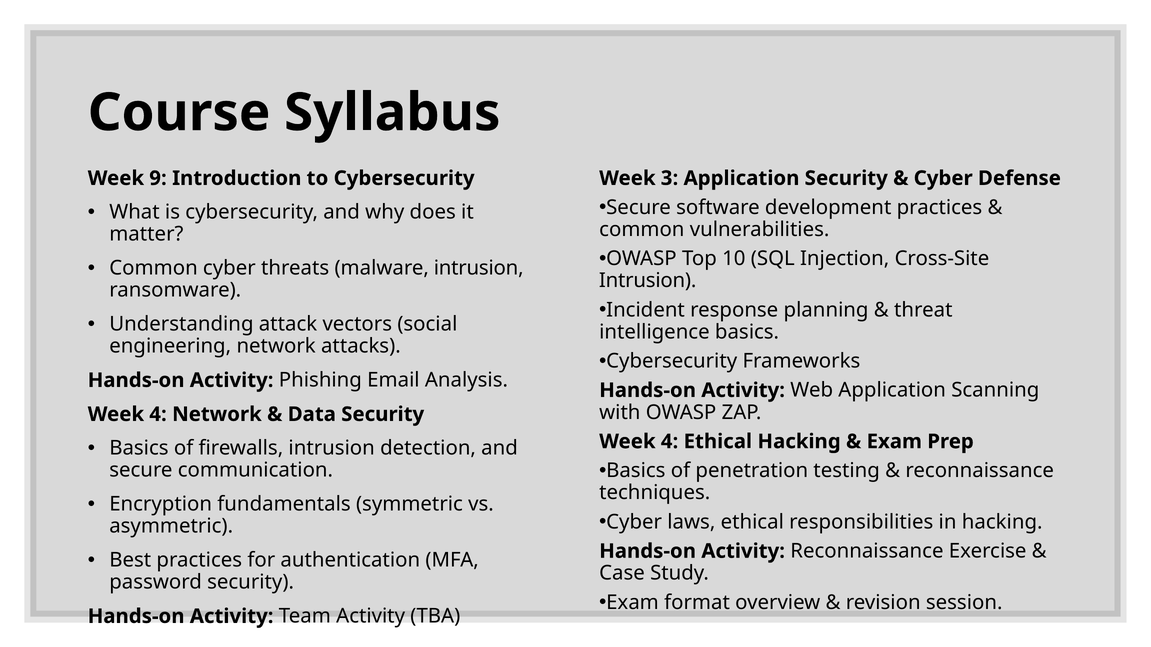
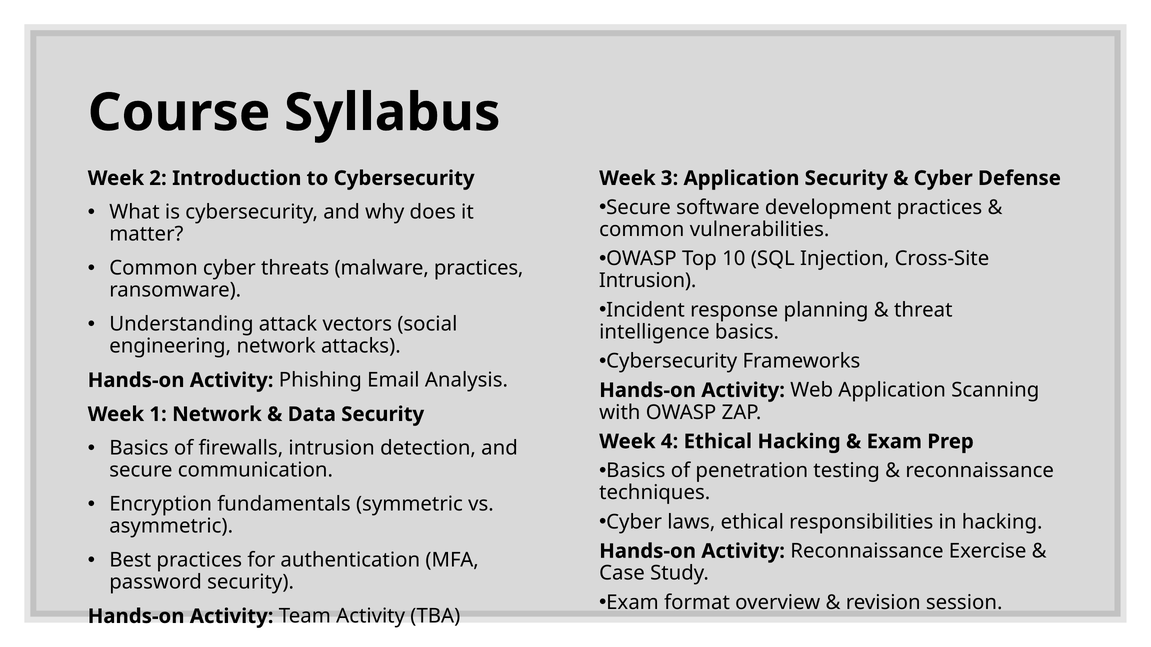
9: 9 -> 2 (158, 178)
malware intrusion: intrusion -> practices (479, 268)
4: 4 -> 1 (158, 415)
